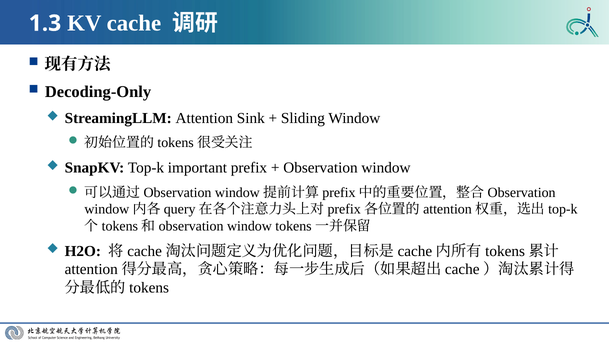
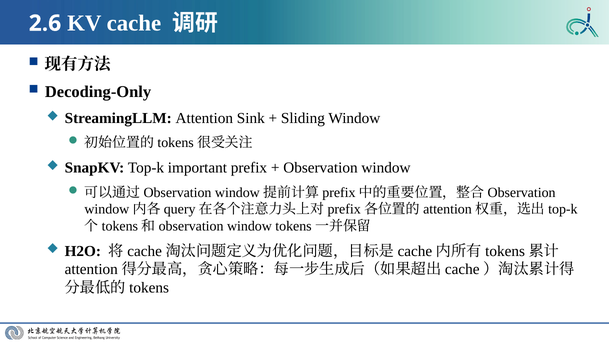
1.3: 1.3 -> 2.6 (45, 23)
